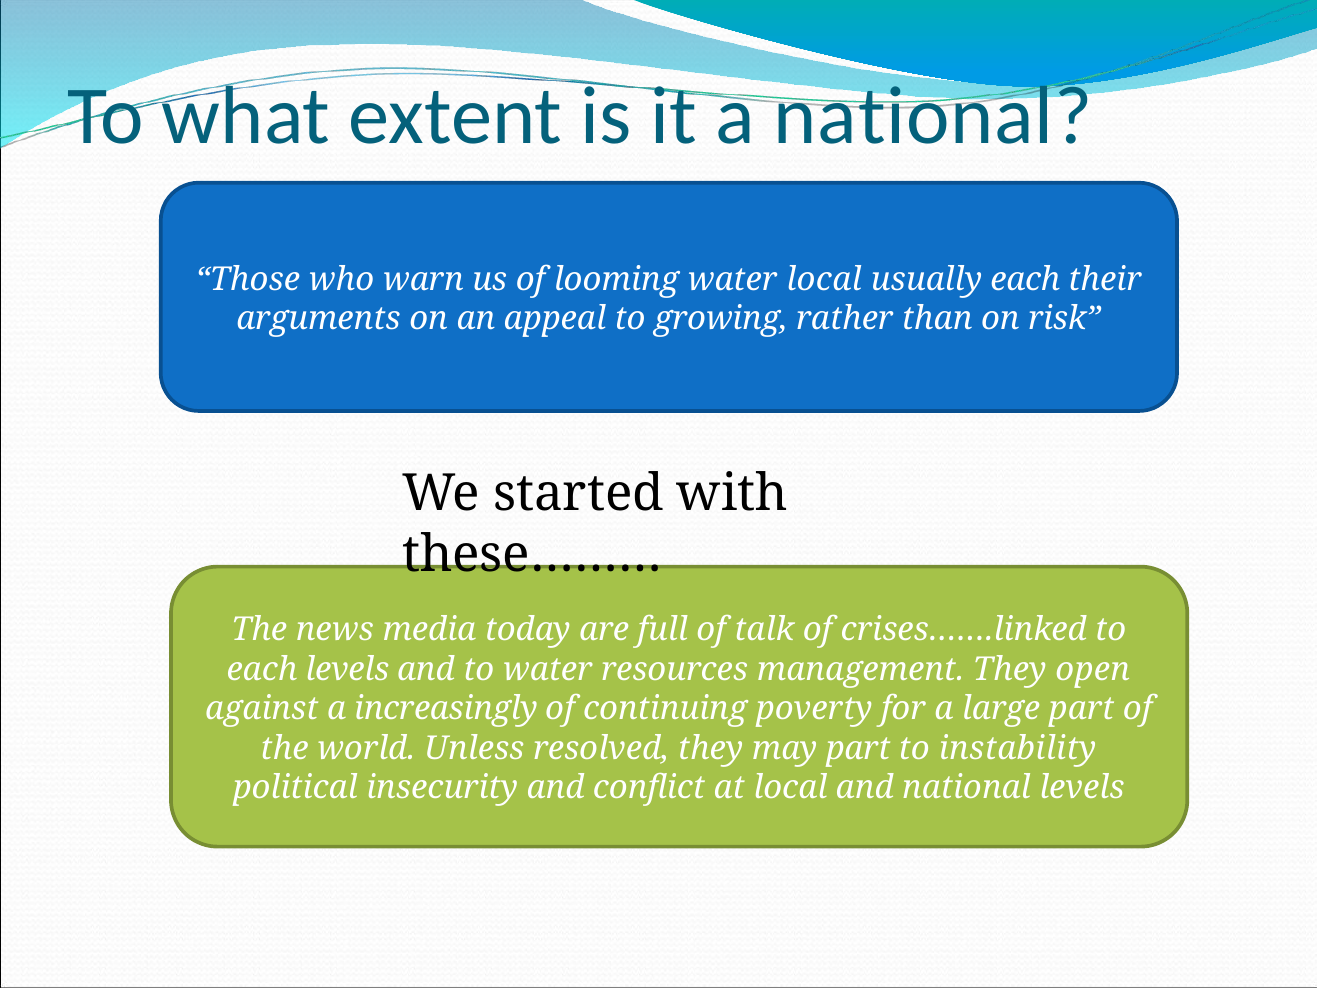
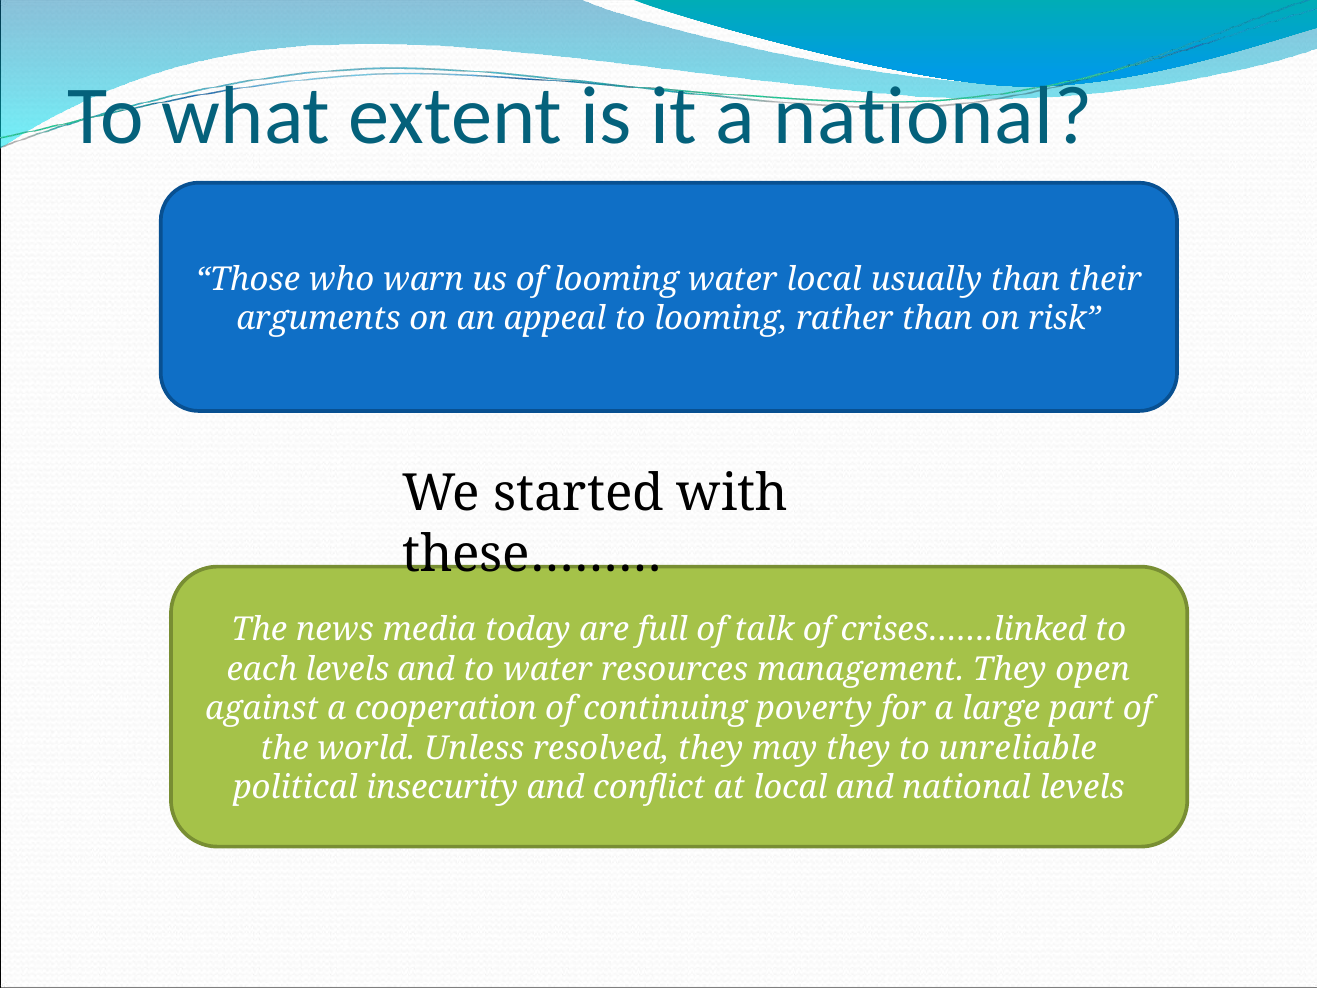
usually each: each -> than (1025, 279)
to growing: growing -> looming (721, 319)
increasingly: increasingly -> cooperation (446, 709)
may part: part -> they (858, 748)
instability: instability -> unreliable (1018, 748)
